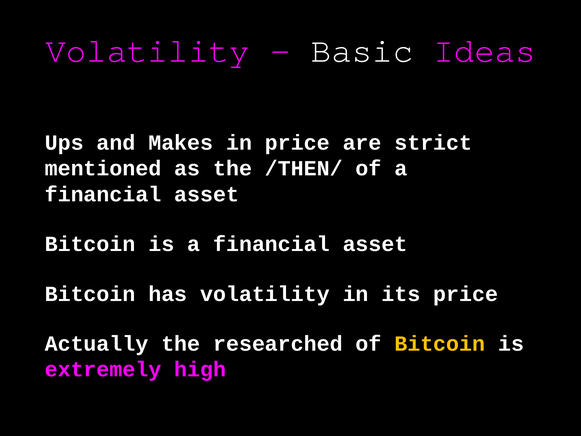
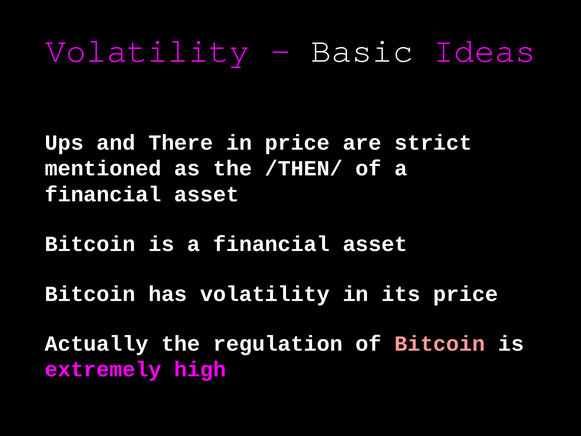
Makes: Makes -> There (181, 143)
researched: researched -> regulation (278, 343)
Bitcoin colour: yellow -> pink (440, 343)
